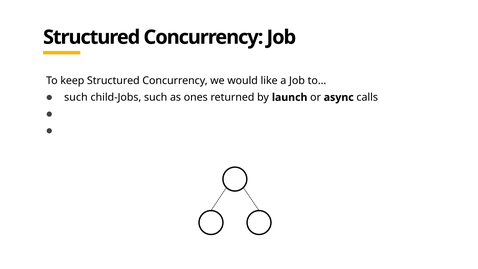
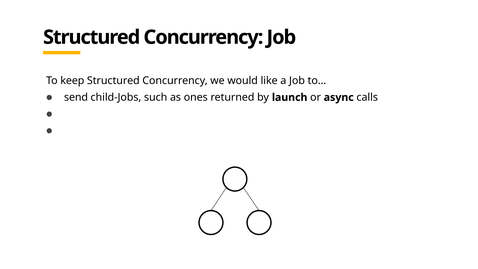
such: such -> send (76, 97)
